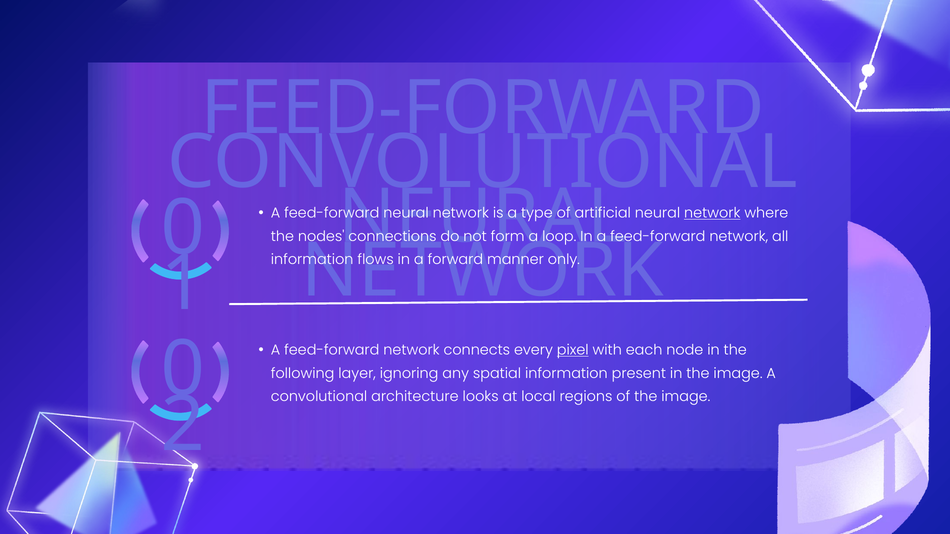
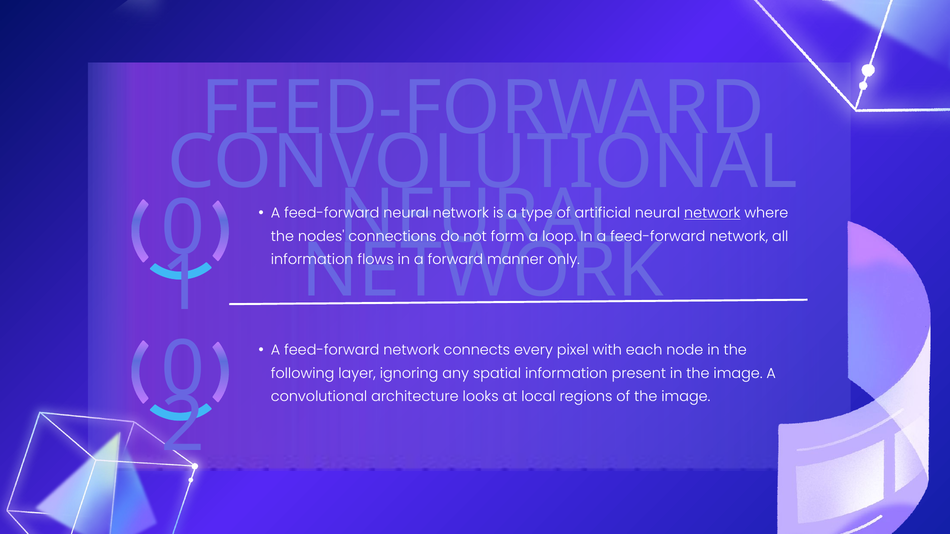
pixel underline: present -> none (573, 350)
